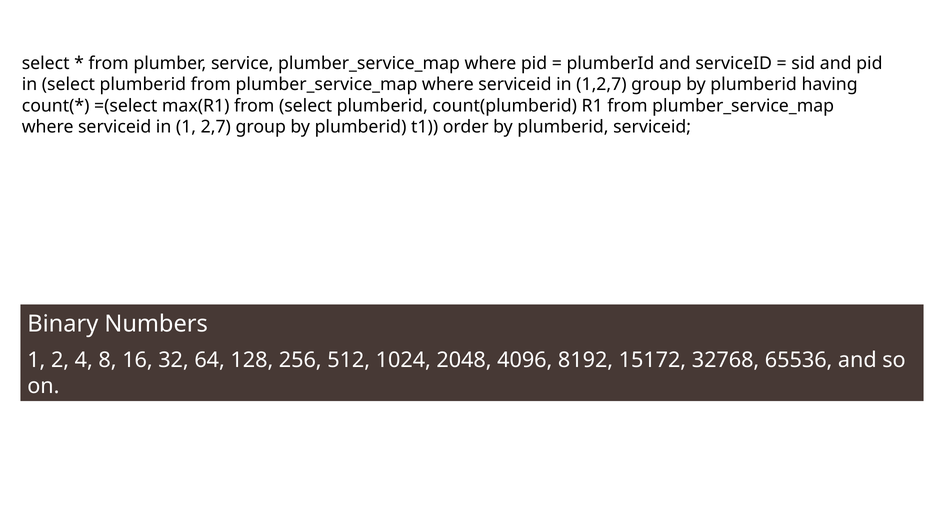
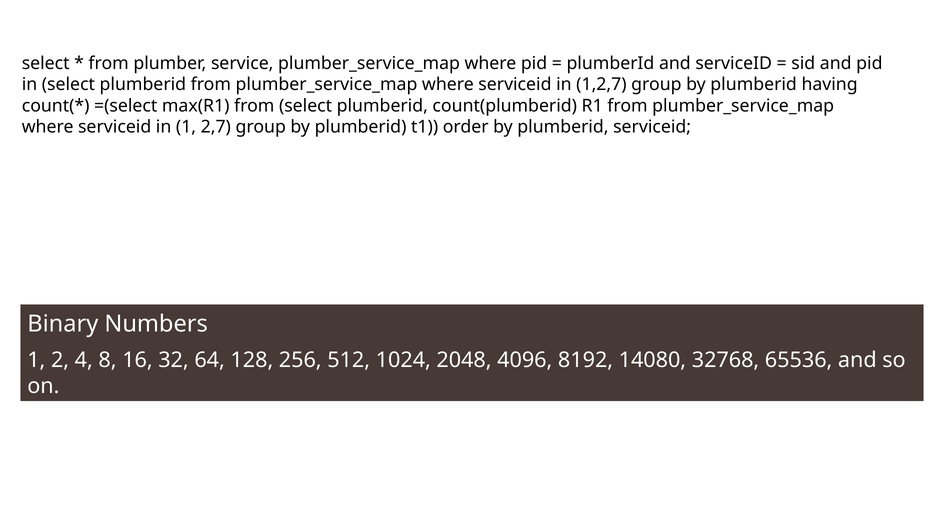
15172: 15172 -> 14080 (652, 360)
